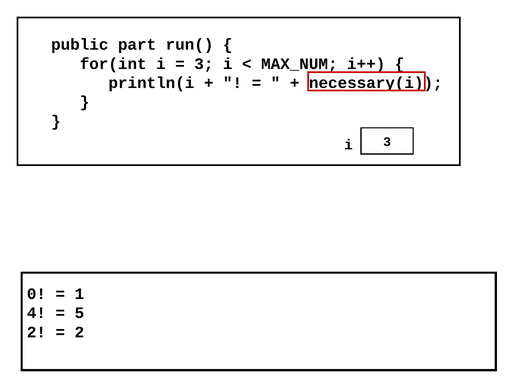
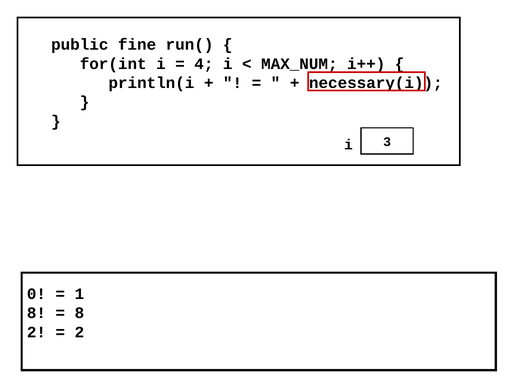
part: part -> fine (137, 45)
3: 3 -> 4 (204, 64)
4: 4 -> 8 (36, 313)
5: 5 -> 8 (79, 313)
